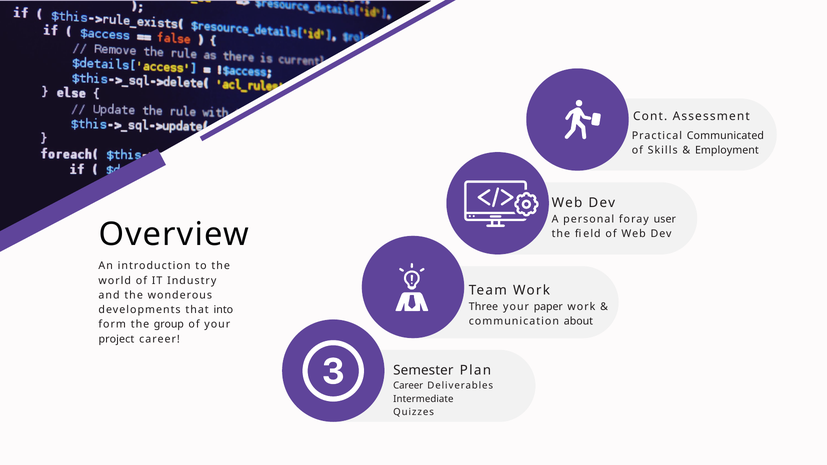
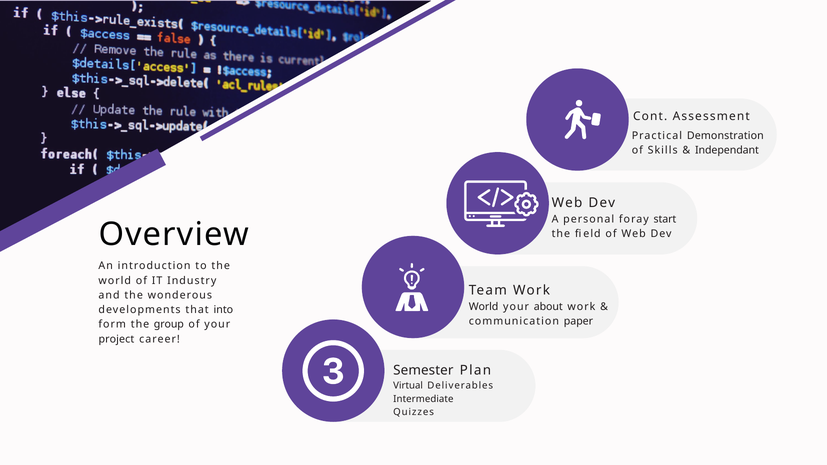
Communicated: Communicated -> Demonstration (725, 136)
Employment: Employment -> Independant (727, 150)
user: user -> start (665, 219)
Three: Three -> World (484, 307)
paper: paper -> about (548, 307)
about: about -> paper (578, 322)
Career: Career -> Virtual (408, 386)
